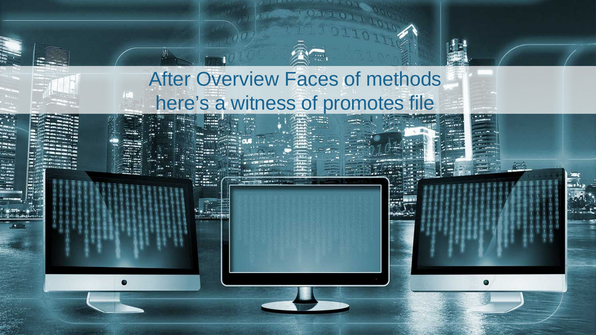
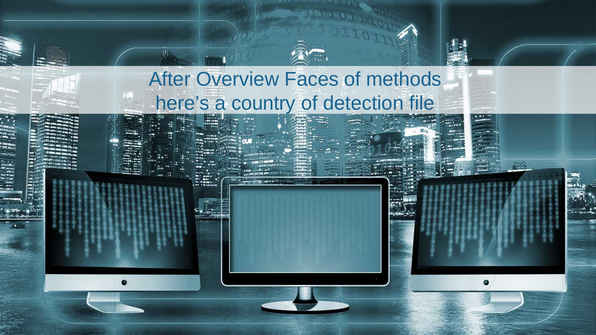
witness: witness -> country (263, 103)
promotes: promotes -> detection (363, 103)
